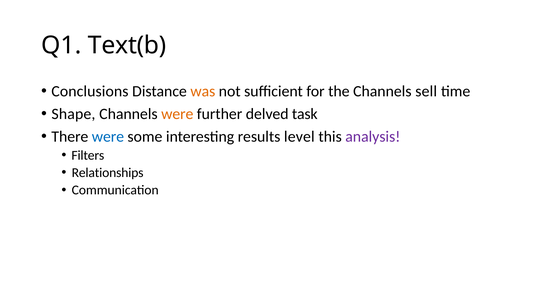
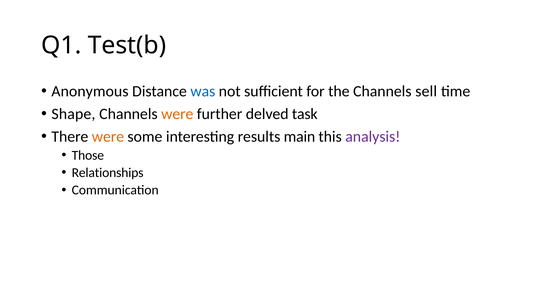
Text(b: Text(b -> Test(b (127, 45)
Conclusions: Conclusions -> Anonymous (90, 91)
was colour: orange -> blue (203, 91)
were colour: blue -> orange (108, 137)
level: level -> main (299, 137)
Filters: Filters -> Those (88, 155)
